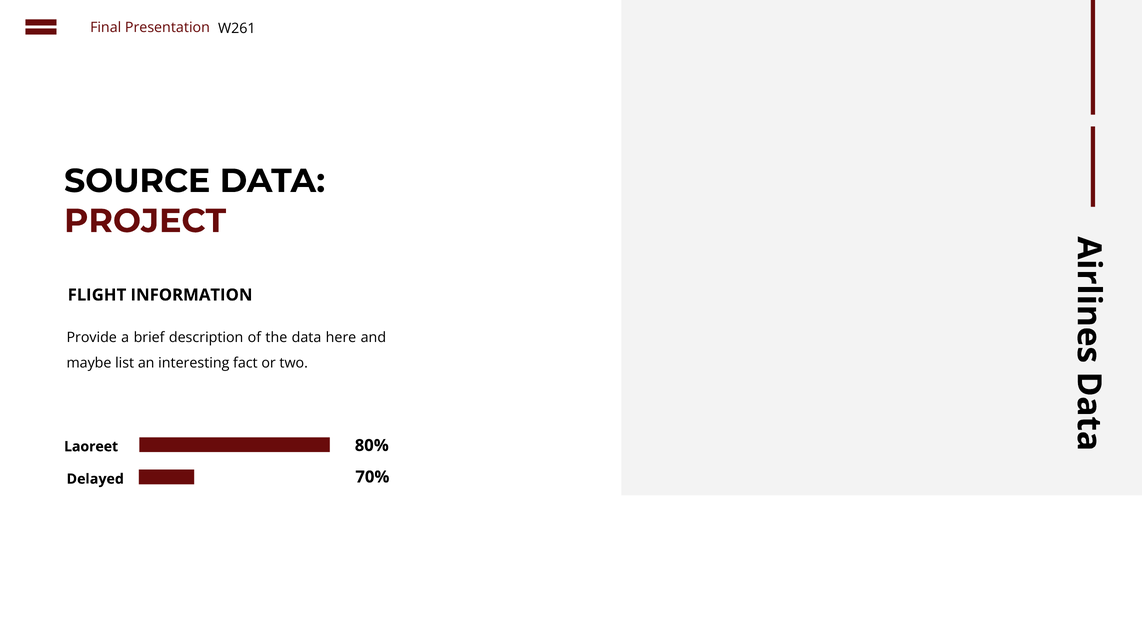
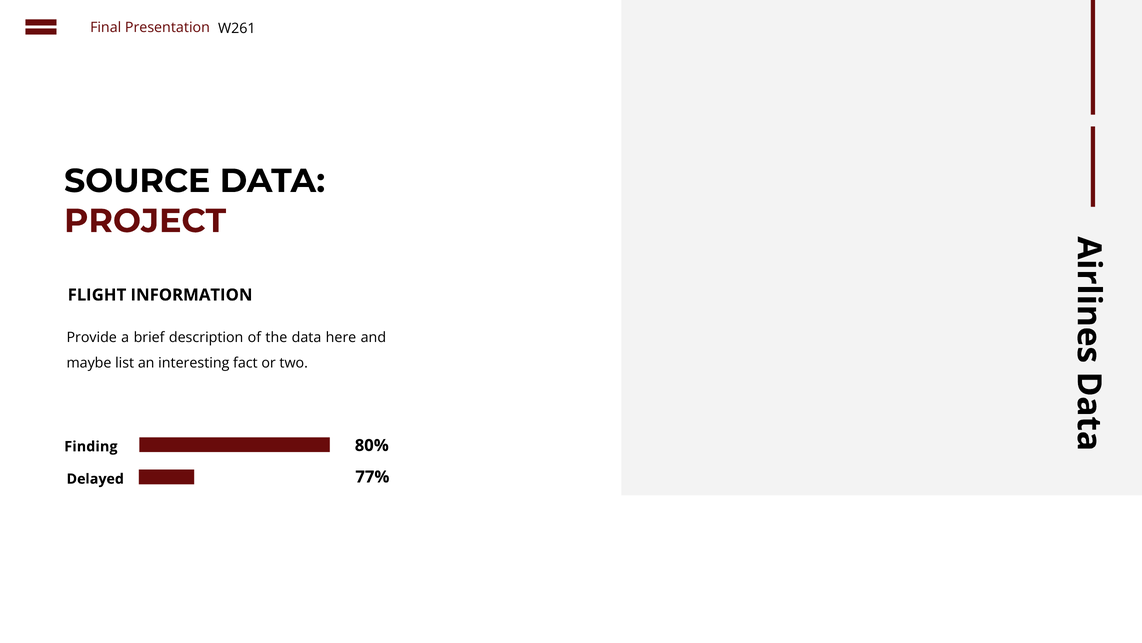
Laoreet: Laoreet -> Finding (91, 446)
70%: 70% -> 77% (372, 476)
